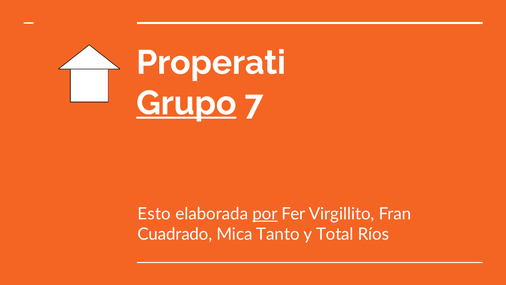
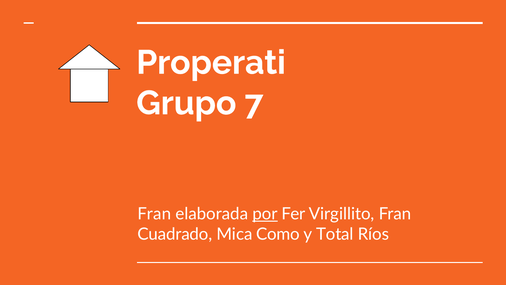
Grupo underline: present -> none (186, 103)
Esto: Esto -> Fran (154, 214)
Tanto: Tanto -> Como (278, 234)
